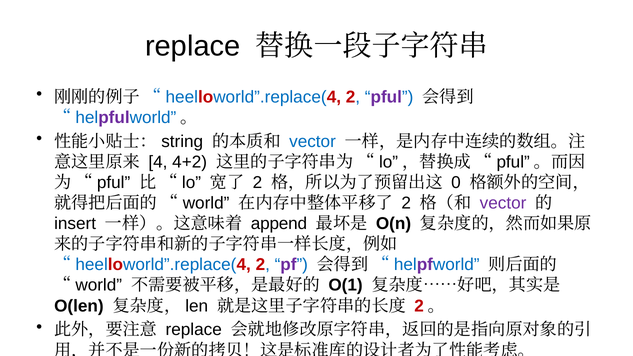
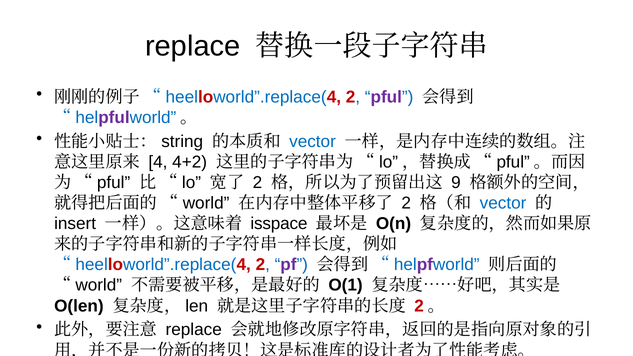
0: 0 -> 9 (456, 183)
vector colour: purple -> blue (503, 203)
append: append -> isspace (279, 224)
